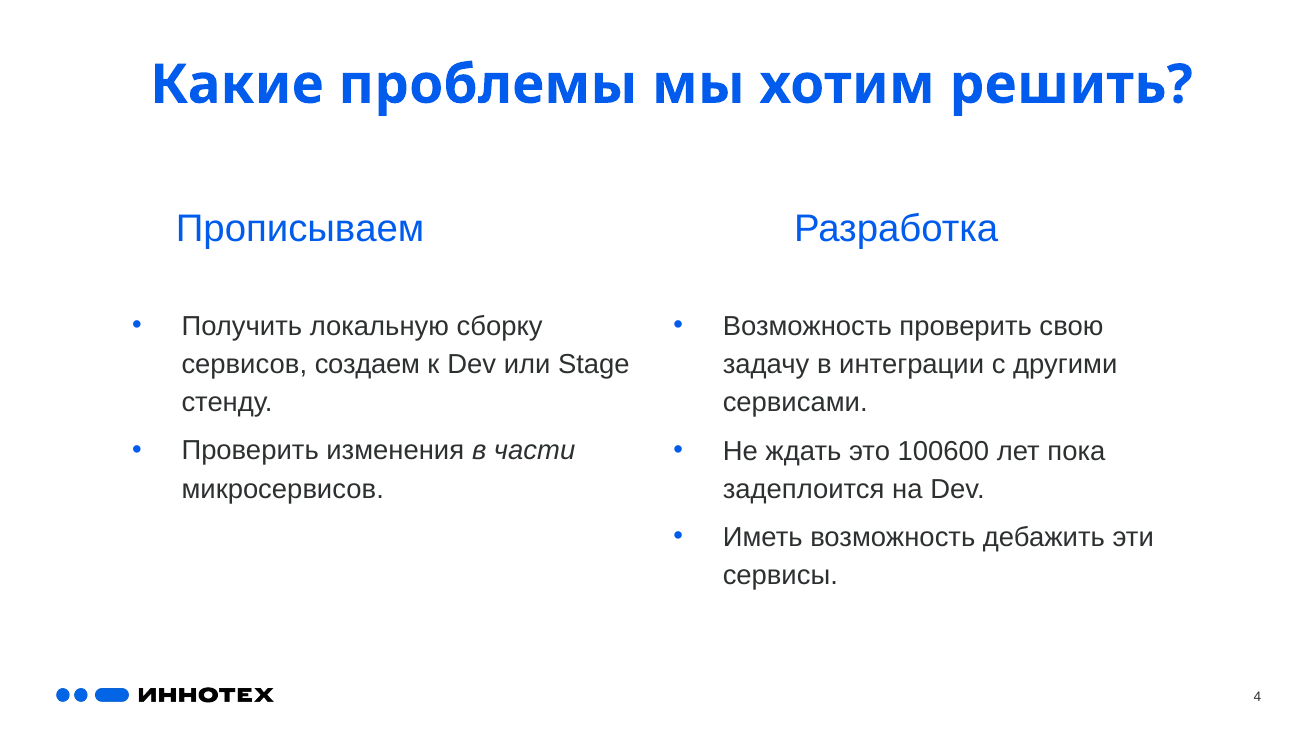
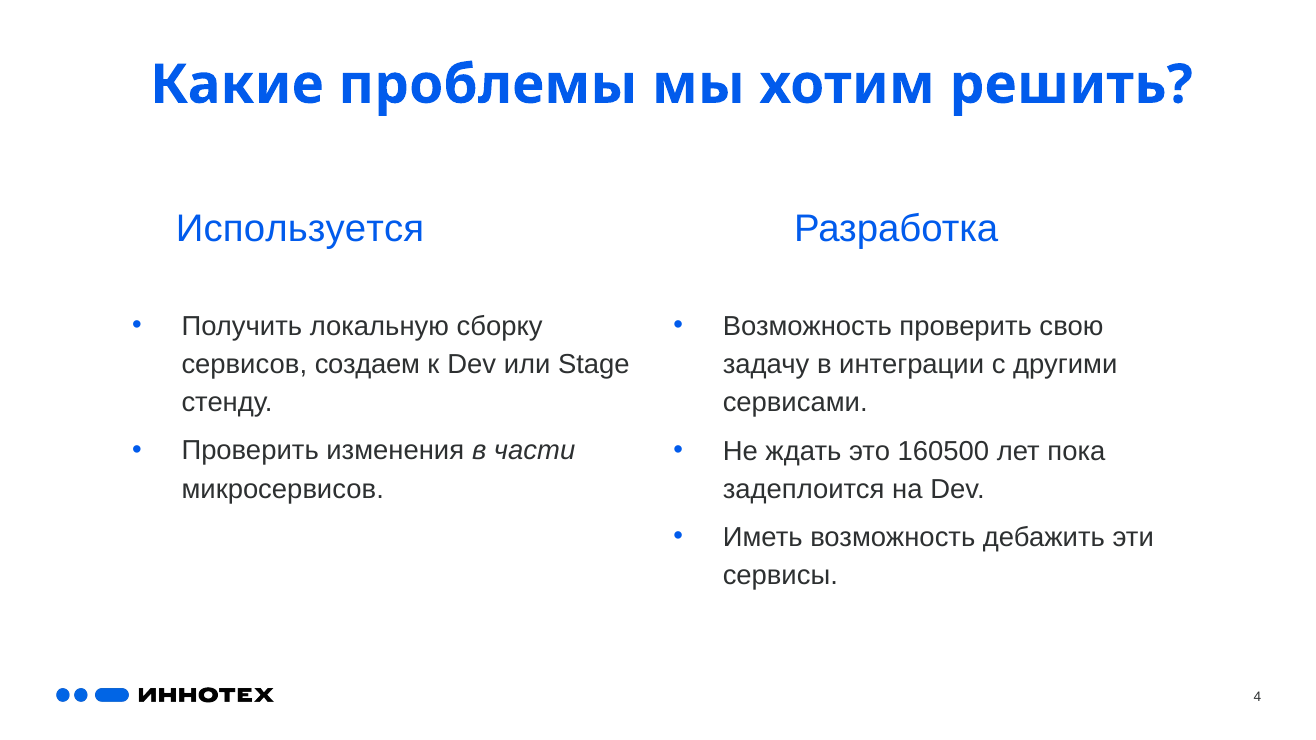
Прописываем: Прописываем -> Используется (300, 229)
100600: 100600 -> 160500 (943, 451)
